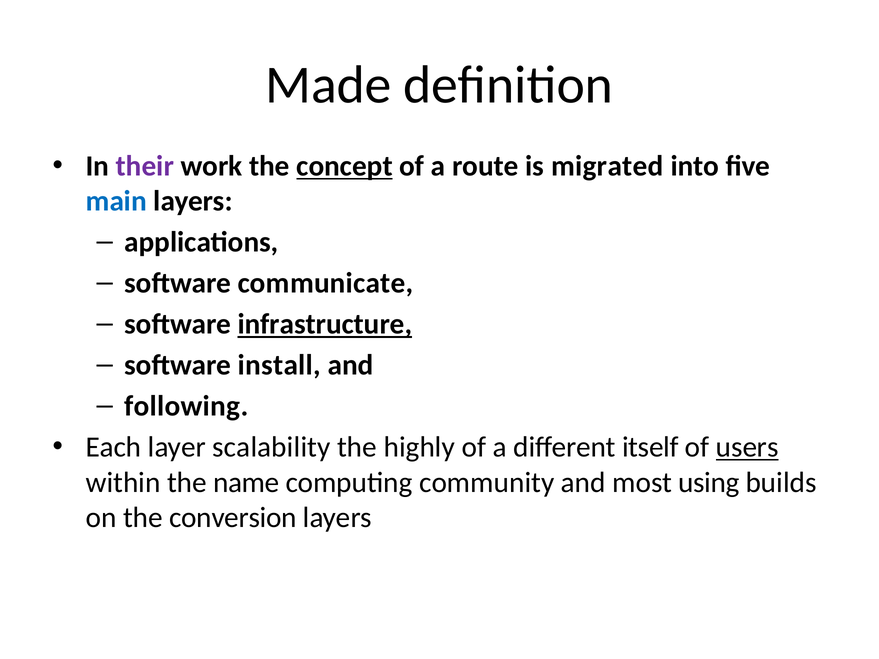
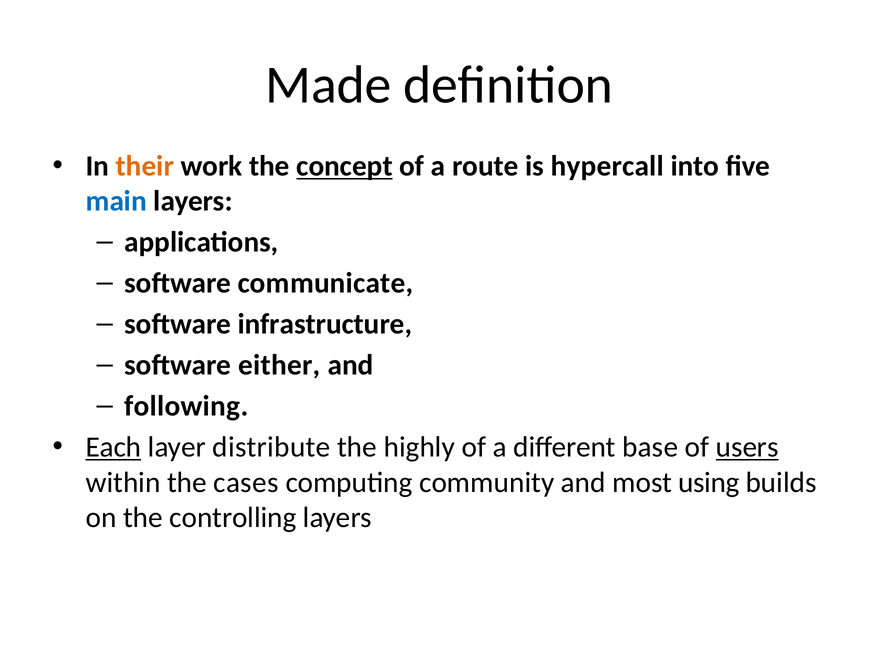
their colour: purple -> orange (145, 166)
migrated: migrated -> hypercall (607, 166)
infrastructure underline: present -> none (325, 324)
install: install -> either (279, 365)
Each underline: none -> present (114, 447)
scalability: scalability -> distribute (271, 447)
itself: itself -> base (650, 447)
name: name -> cases (246, 483)
conversion: conversion -> controlling (233, 518)
